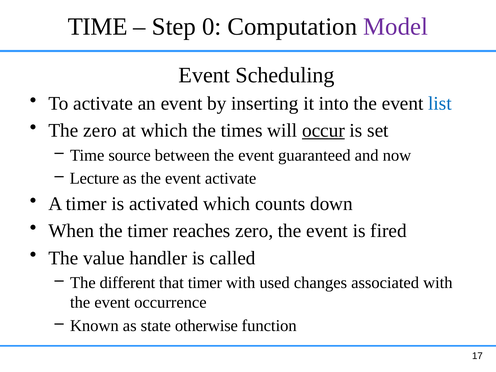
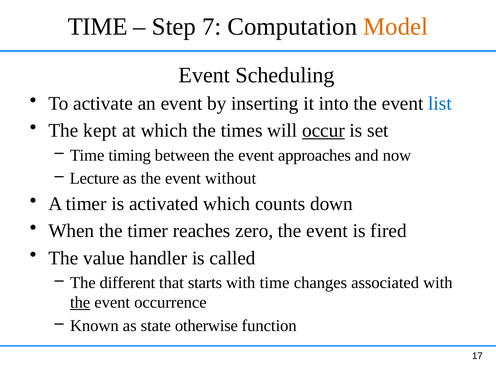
0: 0 -> 7 (212, 27)
Model colour: purple -> orange (396, 27)
The zero: zero -> kept (100, 131)
source: source -> timing (130, 155)
guaranteed: guaranteed -> approaches (314, 155)
event activate: activate -> without (231, 178)
that timer: timer -> starts (205, 283)
with used: used -> time (275, 283)
the underline: none -> present (80, 302)
